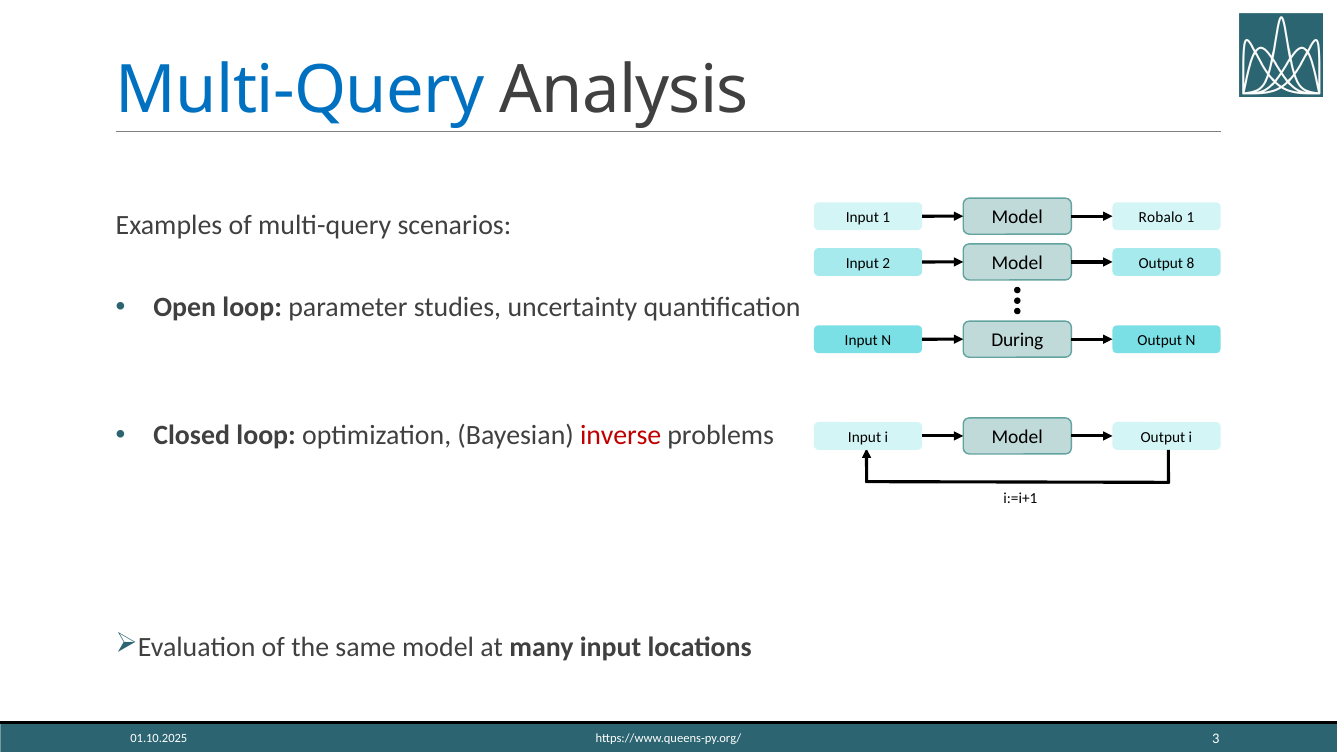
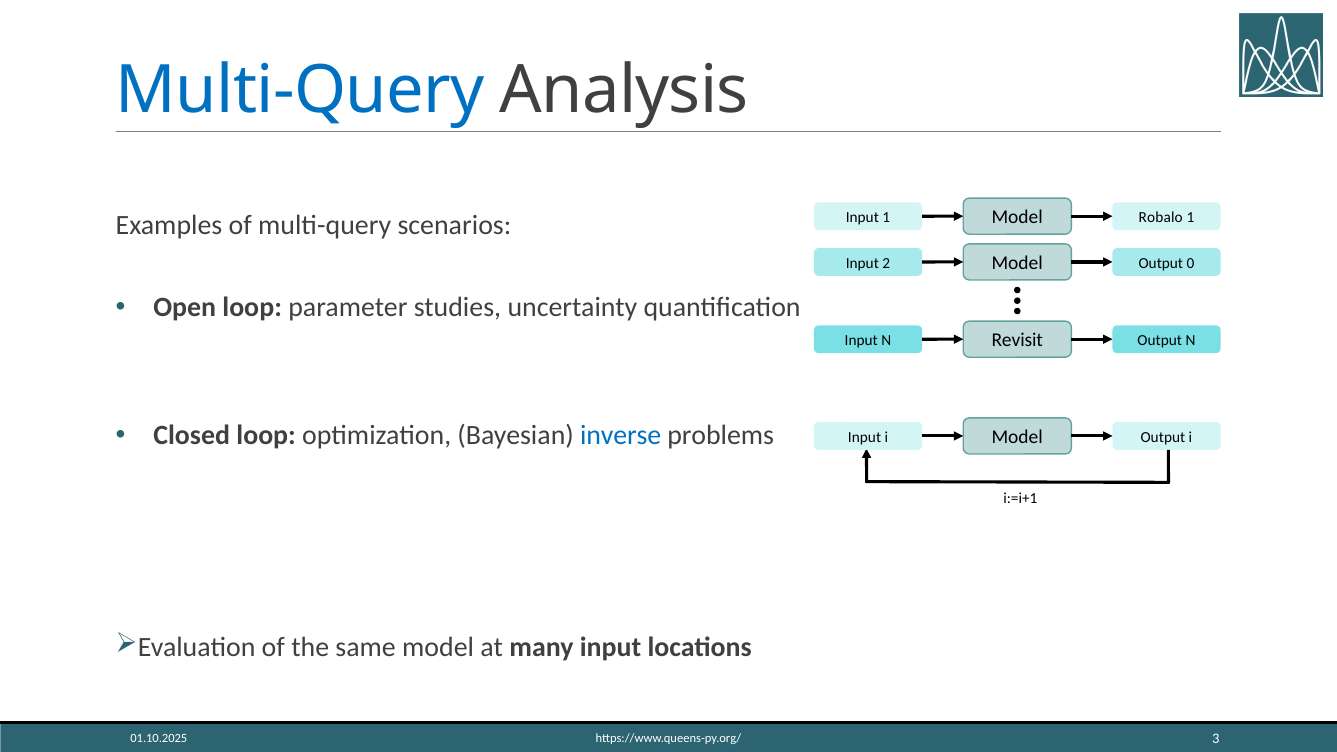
8: 8 -> 0 (1191, 263)
During: During -> Revisit (1017, 341)
inverse colour: red -> blue (621, 435)
